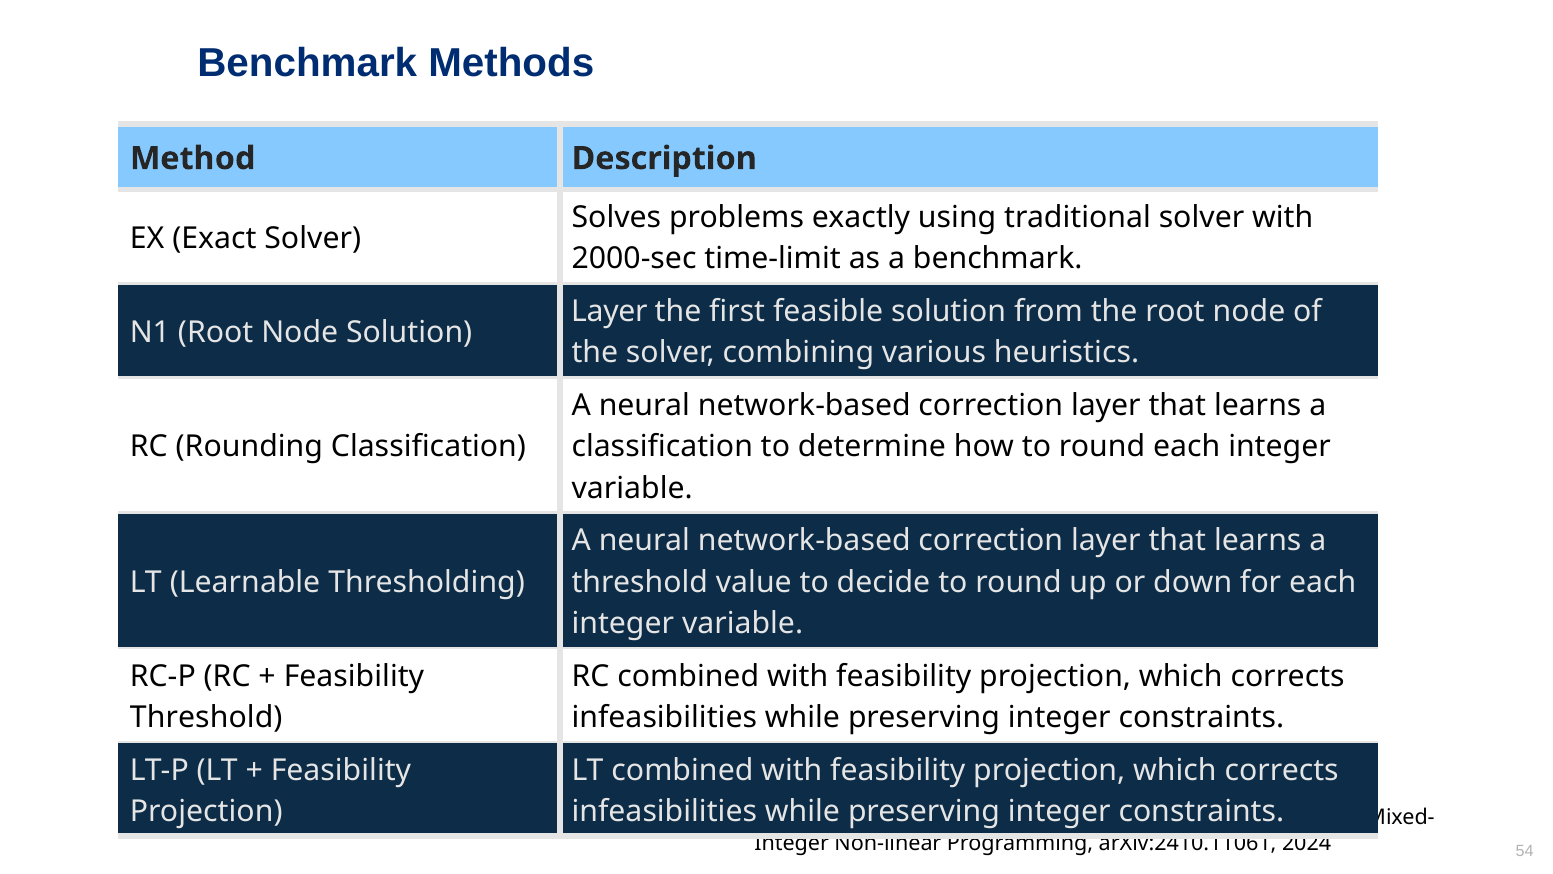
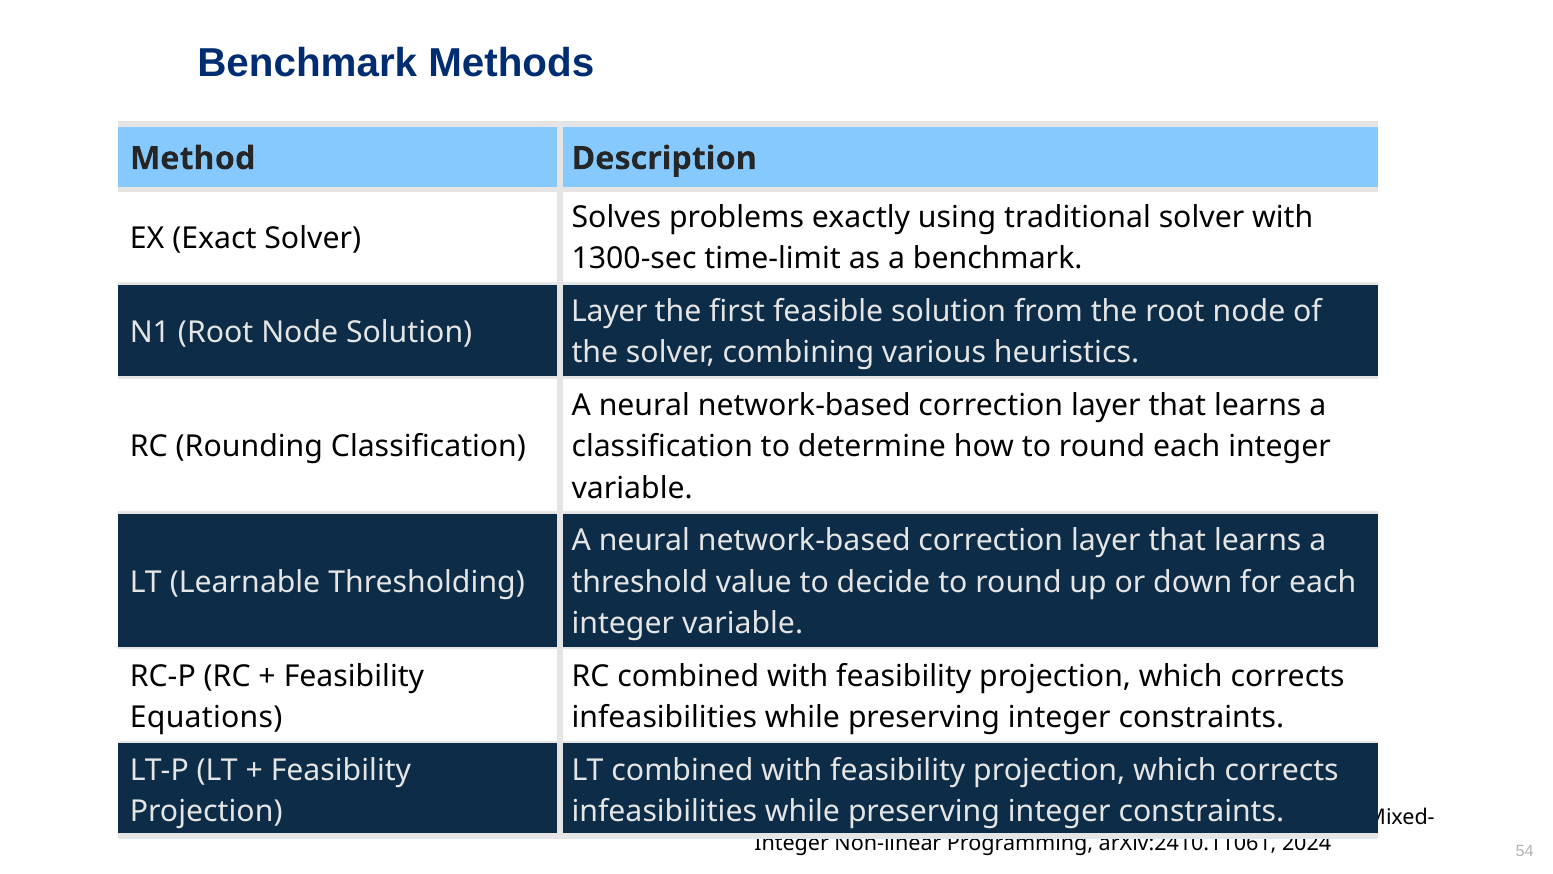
2000-sec: 2000-sec -> 1300-sec (634, 259)
Threshold: Threshold -> Equations (206, 717)
